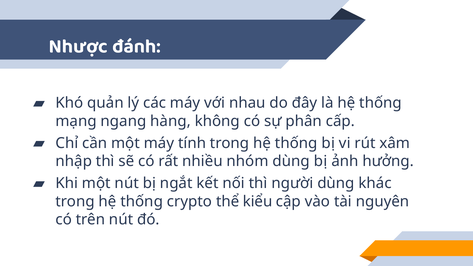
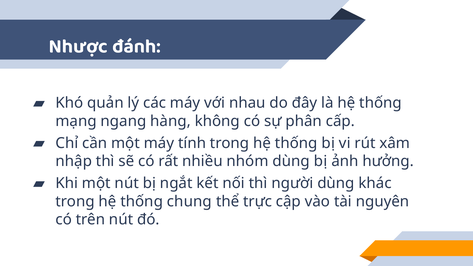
crypto: crypto -> chung (189, 202)
kiểu: kiểu -> trực (258, 202)
